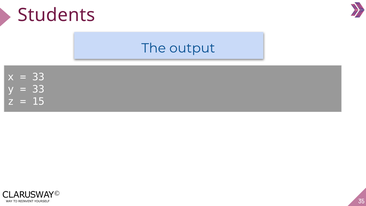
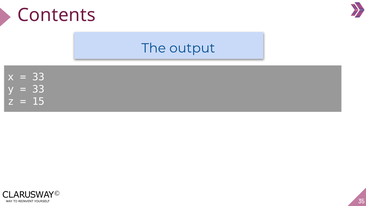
Students: Students -> Contents (56, 15)
